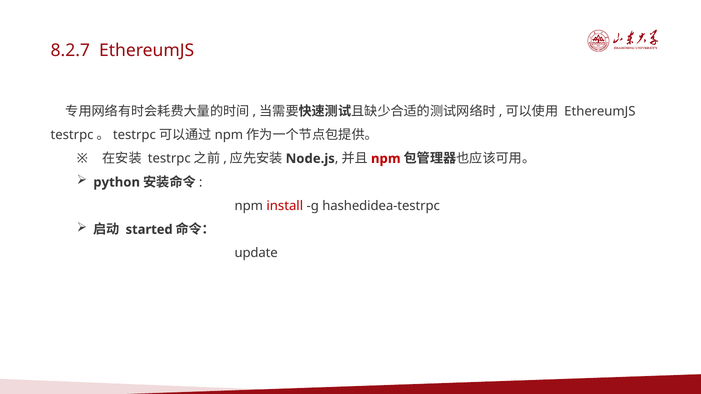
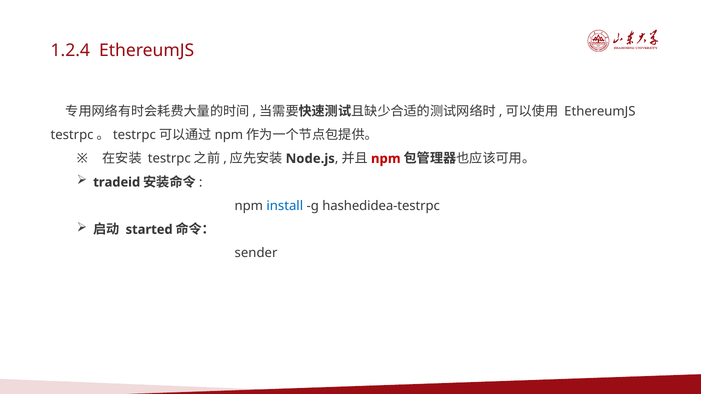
8.2.7: 8.2.7 -> 1.2.4 (70, 50)
python: python -> tradeid (117, 182)
install colour: red -> blue (285, 206)
update: update -> sender (256, 253)
